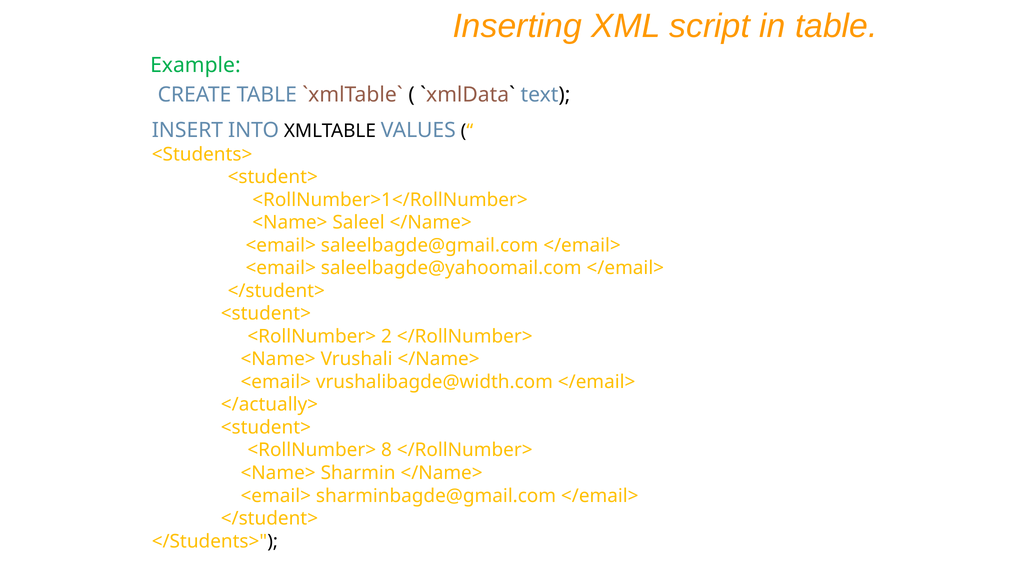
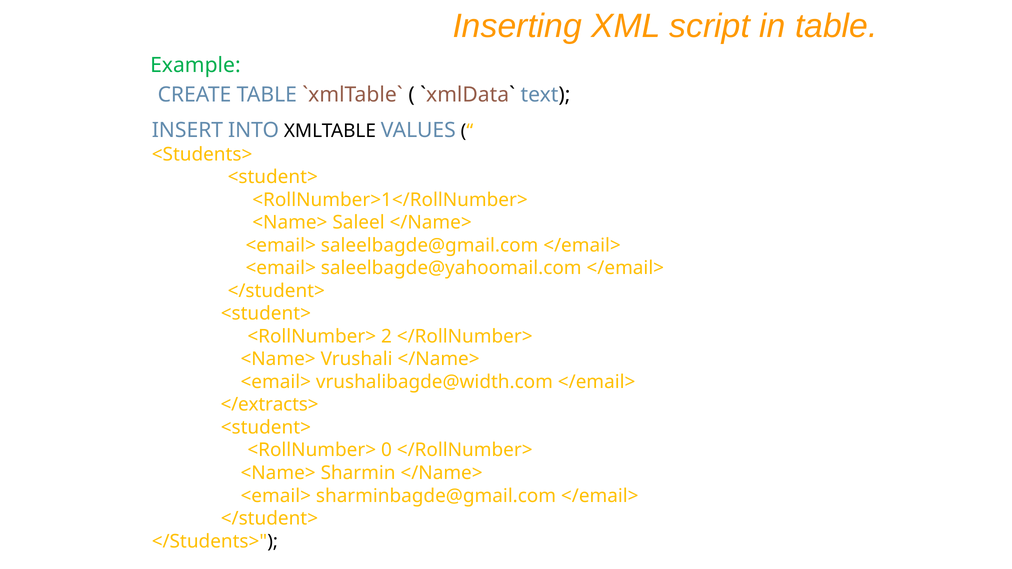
</actually>: </actually> -> </extracts> (270, 405)
8: 8 -> 0 (386, 450)
